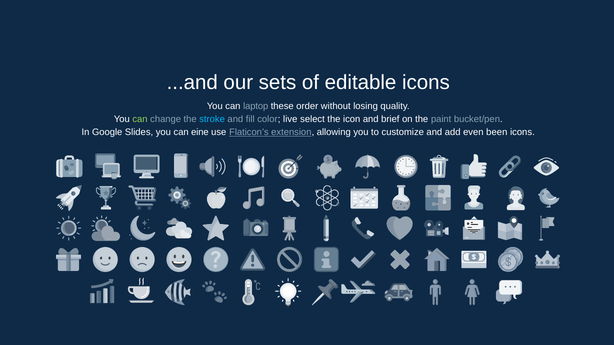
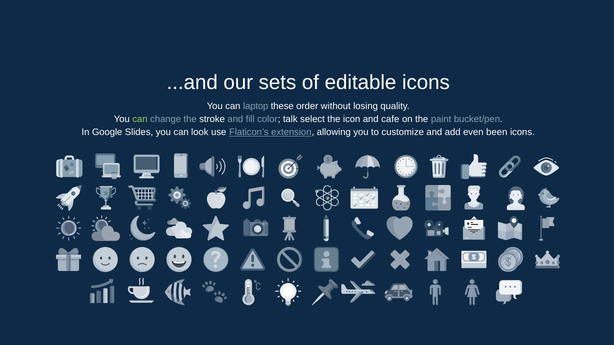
stroke colour: light blue -> white (212, 119)
live: live -> talk (290, 119)
brief: brief -> cafe (390, 119)
eine: eine -> look (200, 132)
